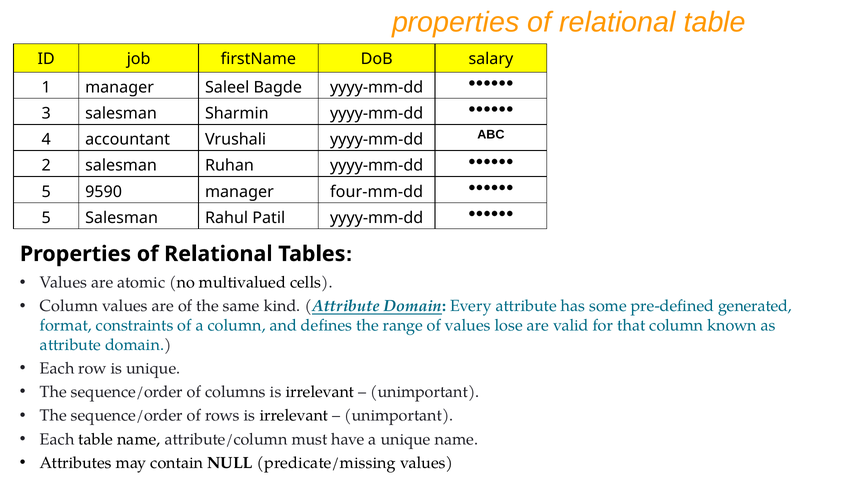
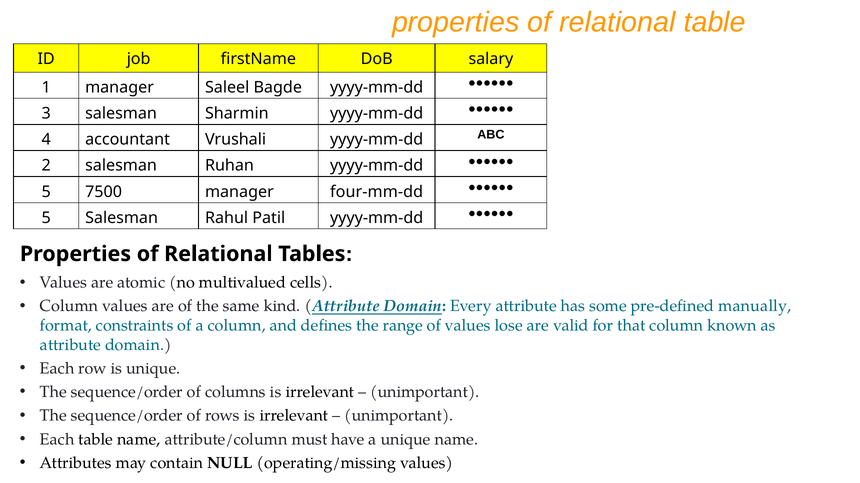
9590: 9590 -> 7500 (104, 192)
generated: generated -> manually (755, 307)
predicate/missing: predicate/missing -> operating/missing (326, 464)
